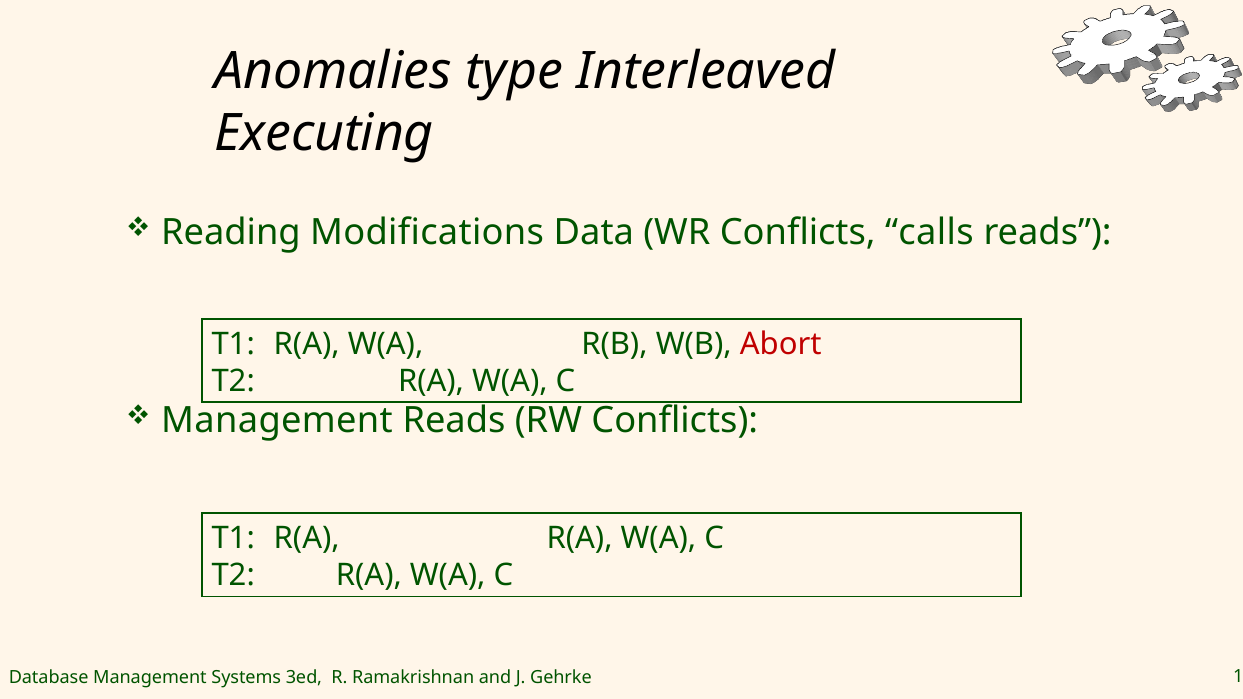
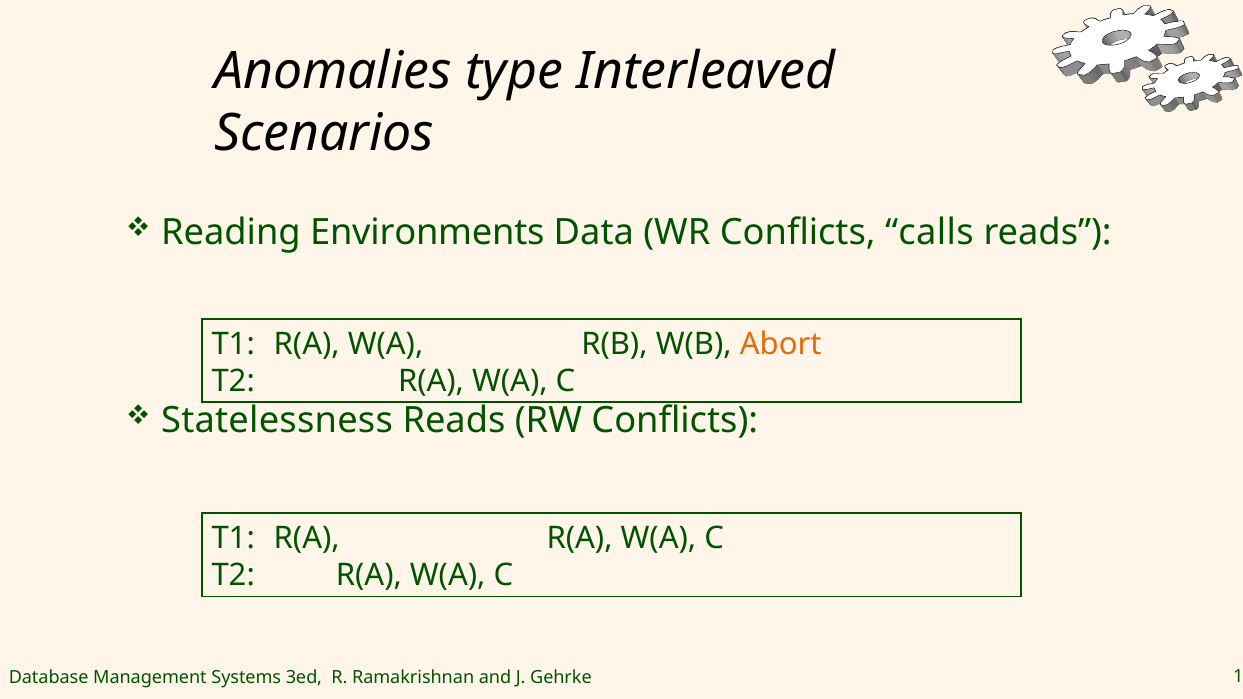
Executing: Executing -> Scenarios (324, 134)
Modifications: Modifications -> Environments (427, 232)
Abort colour: red -> orange (781, 344)
Management: Management -> Statelessness (277, 421)
